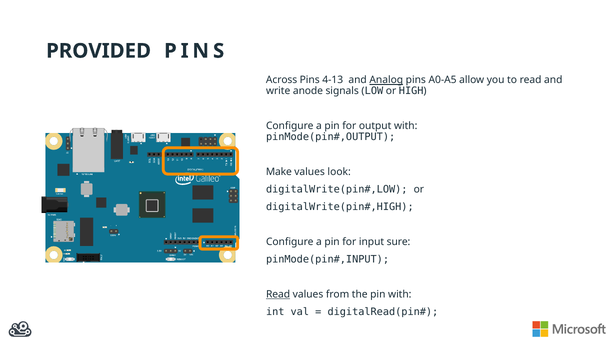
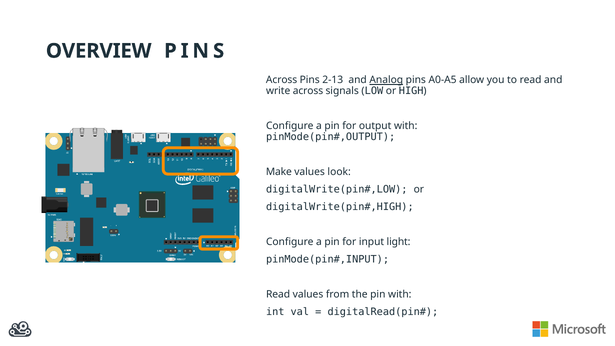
PROVIDED: PROVIDED -> OVERVIEW (99, 51)
4-13: 4-13 -> 2-13 (333, 80)
write anode: anode -> across (308, 91)
sure: sure -> light (399, 242)
Read underline: present -> none (278, 294)
